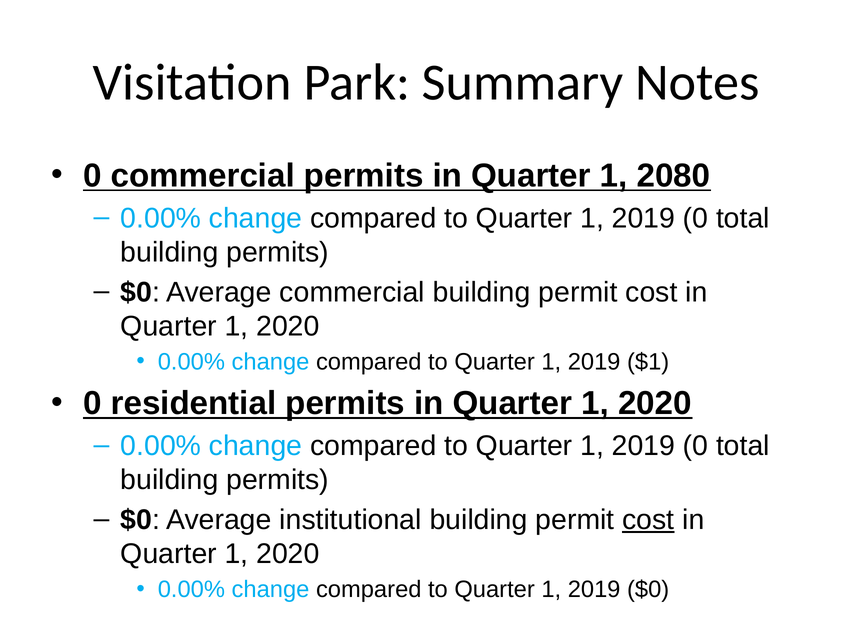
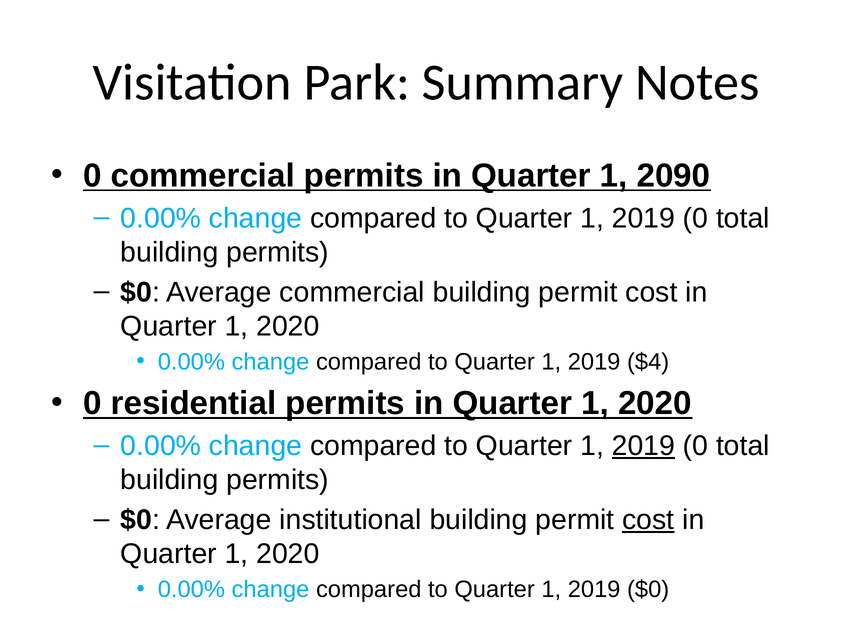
2080: 2080 -> 2090 (673, 176)
$1: $1 -> $4 (648, 362)
2019 underline: none -> present (643, 446)
